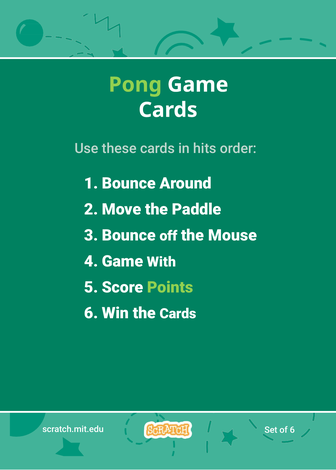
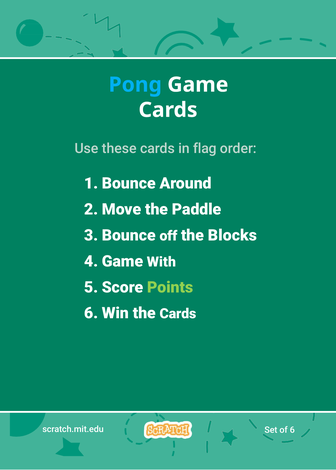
Pong colour: light green -> light blue (135, 85)
hits: hits -> flag (205, 149)
Mouse: Mouse -> Blocks (233, 236)
